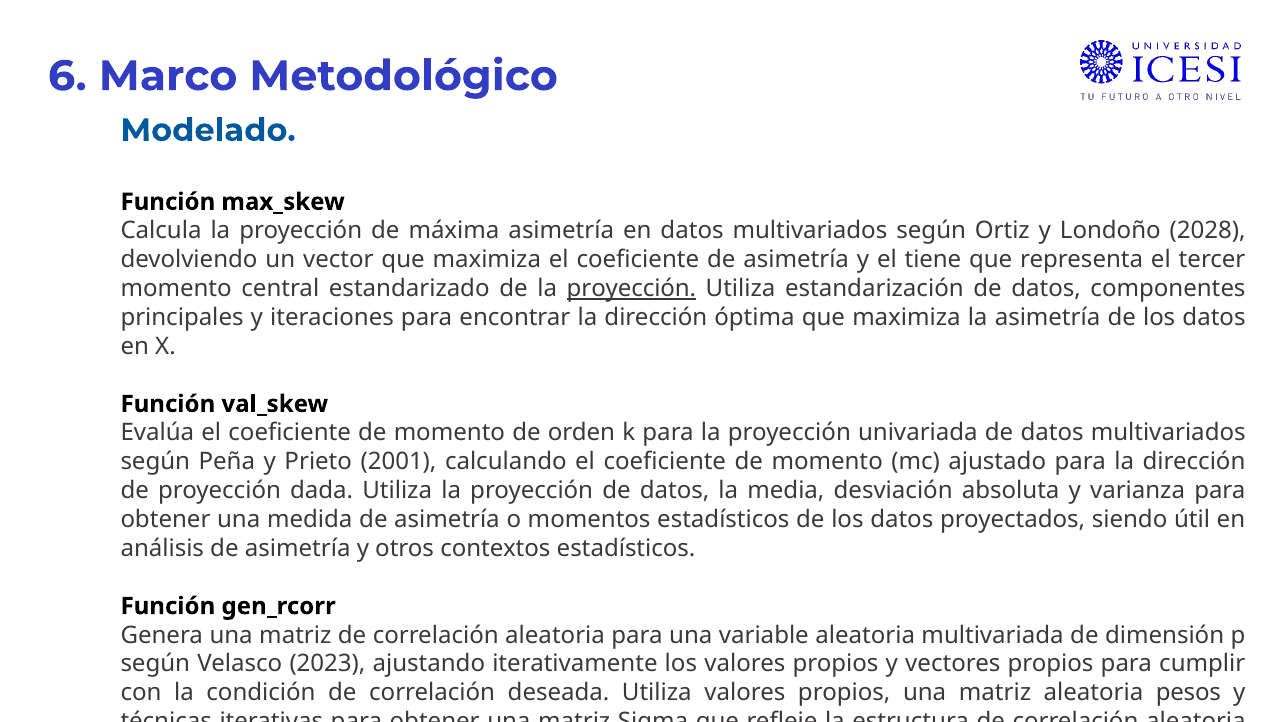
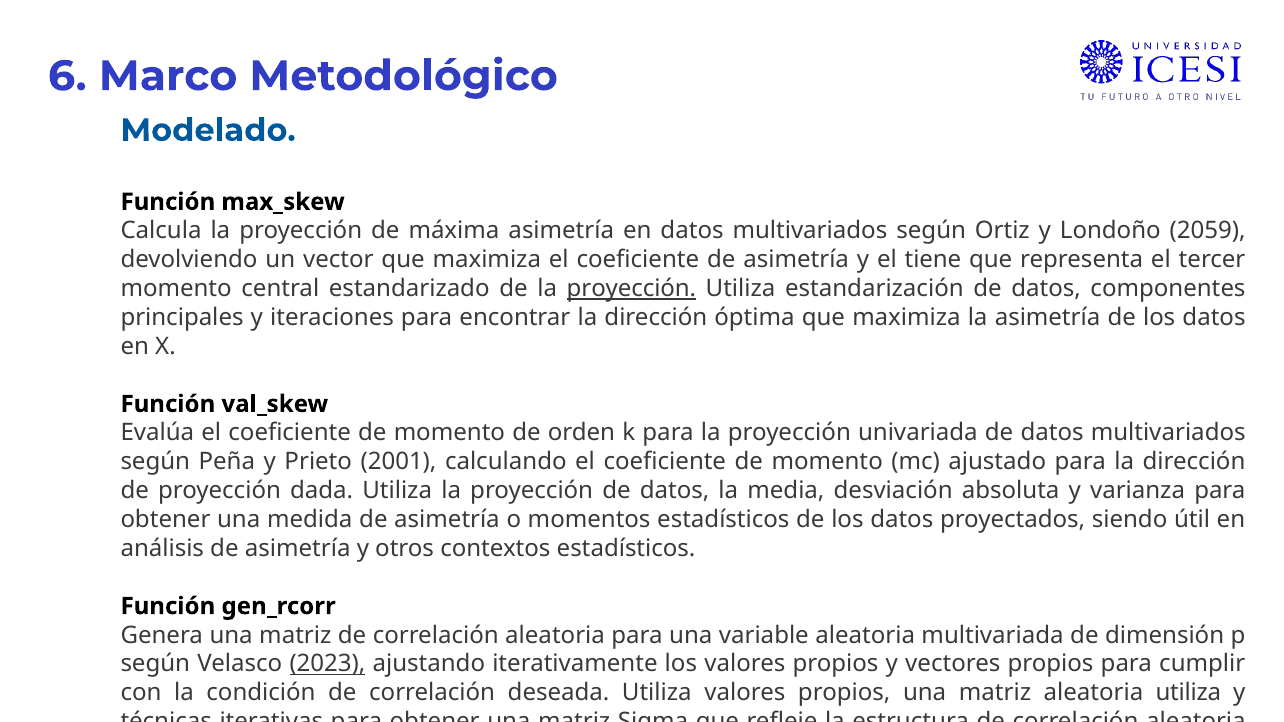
2028: 2028 -> 2059 (1208, 231)
2023 underline: none -> present (327, 664)
aleatoria pesos: pesos -> utiliza (1188, 693)
